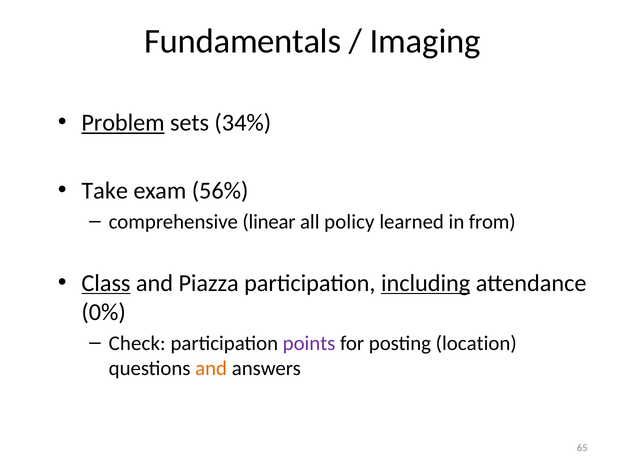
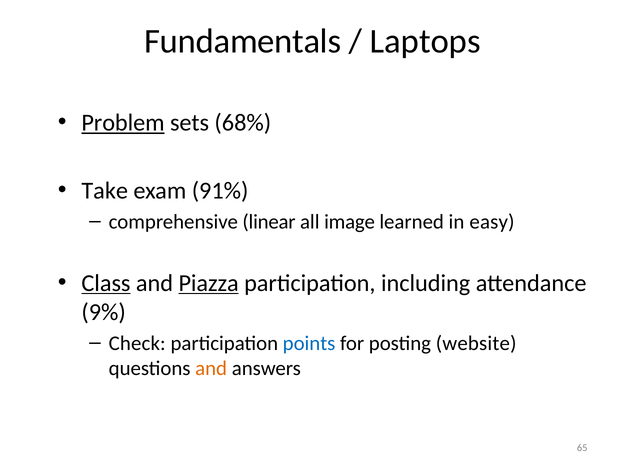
Imaging: Imaging -> Laptops (425, 41)
34%: 34% -> 68% (243, 123)
56%: 56% -> 91% (220, 191)
policy: policy -> image (350, 222)
from: from -> easy (492, 222)
Piazza underline: none -> present (209, 283)
including underline: present -> none (426, 283)
0%: 0% -> 9% (104, 312)
points colour: purple -> blue (309, 343)
location: location -> website (476, 343)
